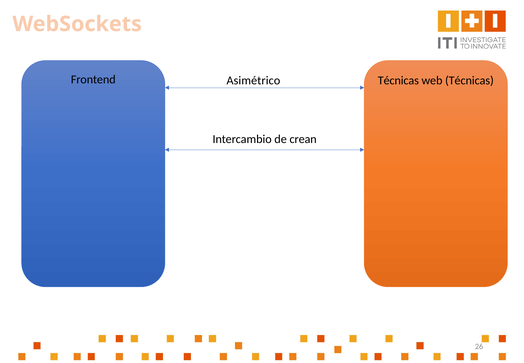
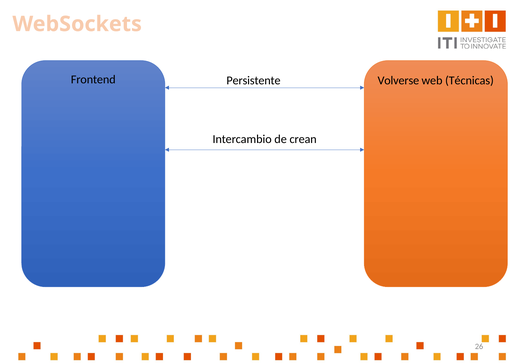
Frontend Técnicas: Técnicas -> Volverse (398, 80)
Asimétrico: Asimétrico -> Persistente (254, 80)
